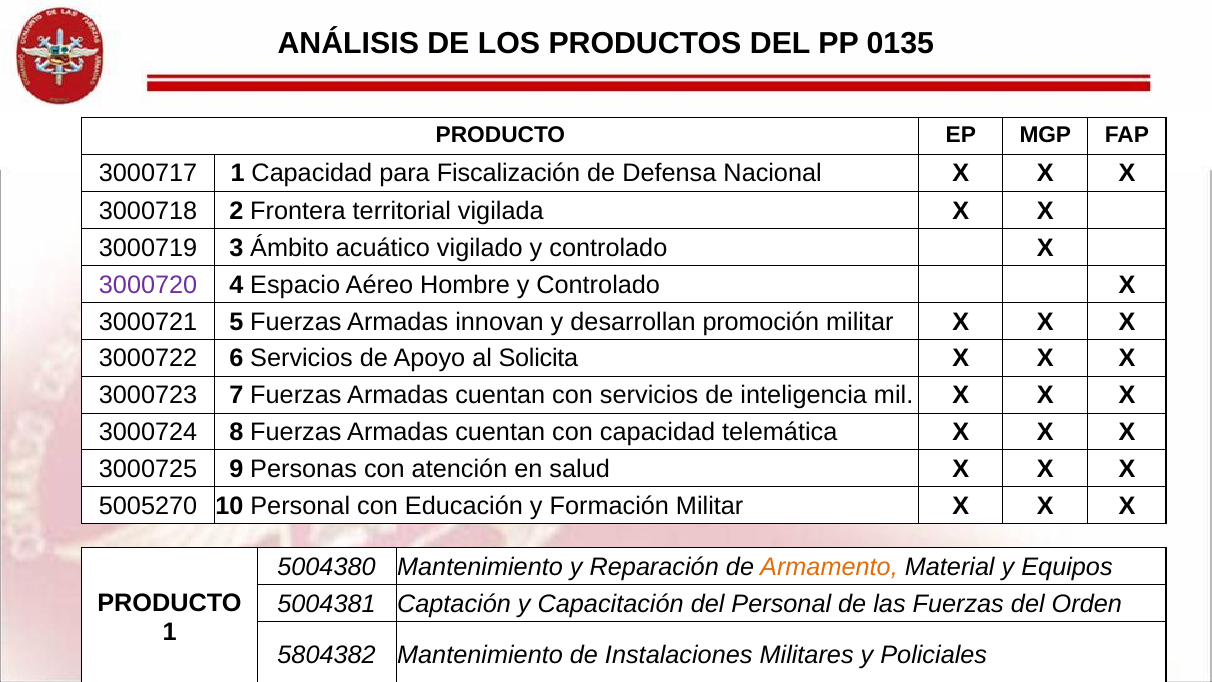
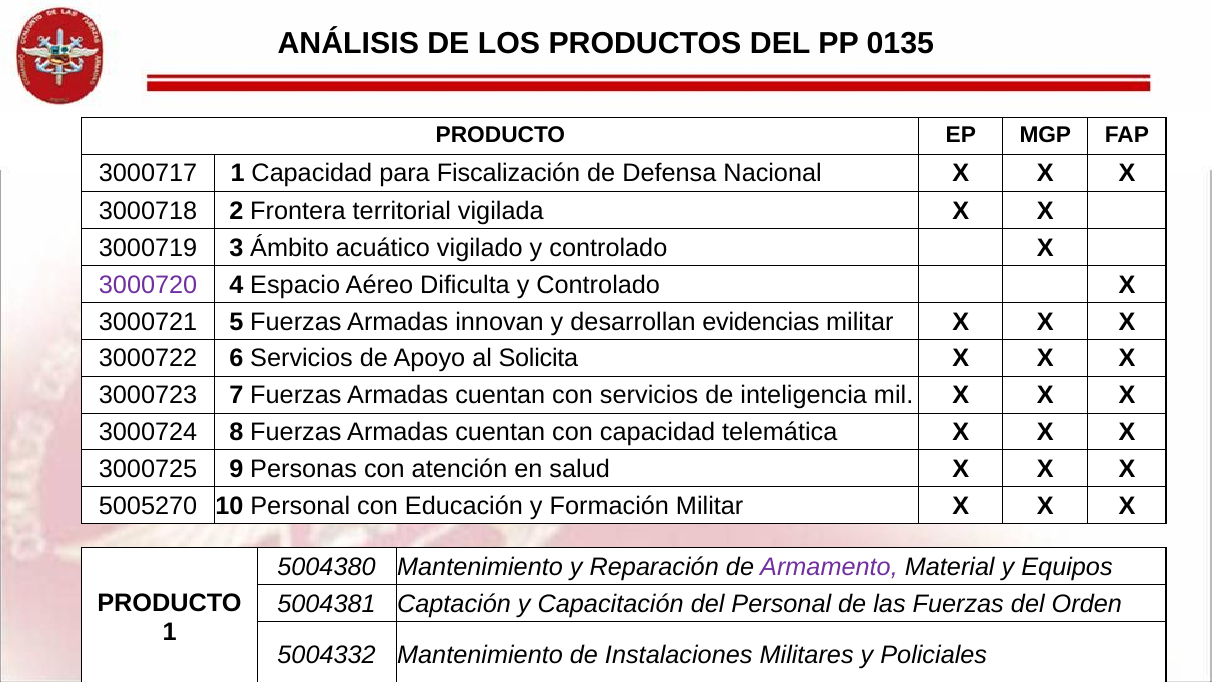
Hombre: Hombre -> Dificulta (465, 285)
promoción: promoción -> evidencias (761, 322)
Armamento colour: orange -> purple (829, 567)
5804382: 5804382 -> 5004332 (327, 655)
